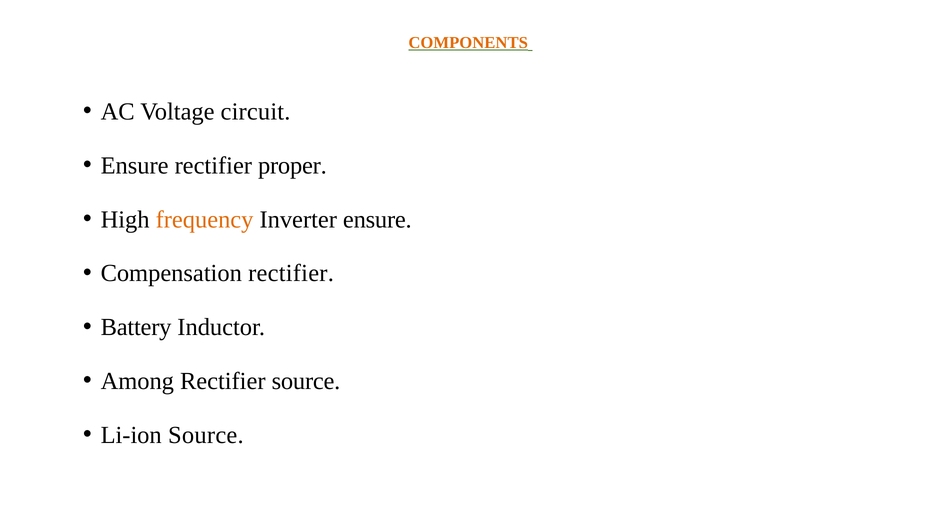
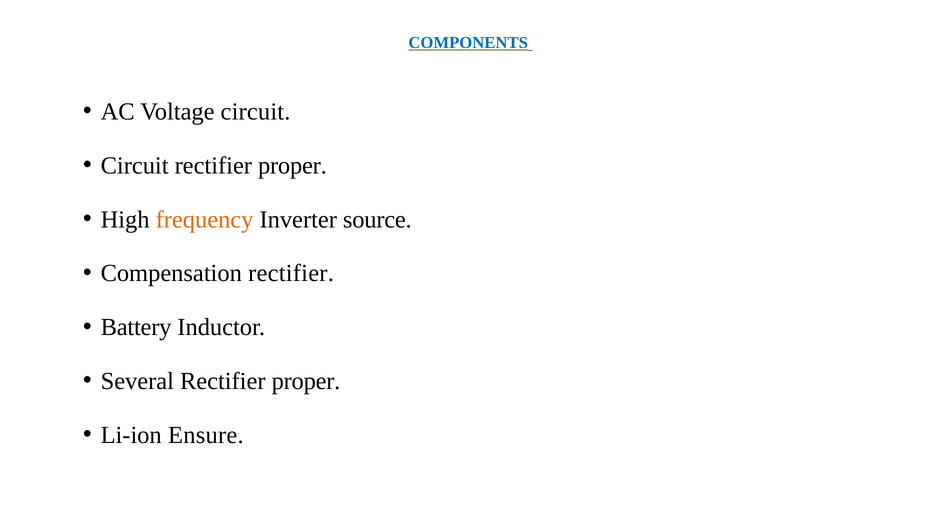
COMPONENTS colour: orange -> blue (468, 43)
Ensure: Ensure -> Circuit (135, 165)
Inverter ensure: ensure -> source (377, 219)
Among: Among -> Several (137, 381)
source: source -> proper (306, 381)
Li-ion Source: Source -> Ensure (206, 435)
